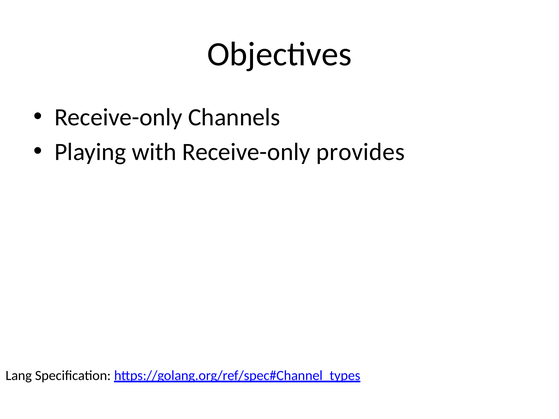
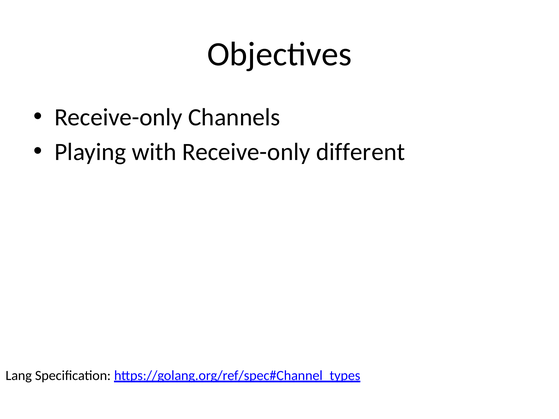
provides: provides -> different (361, 152)
